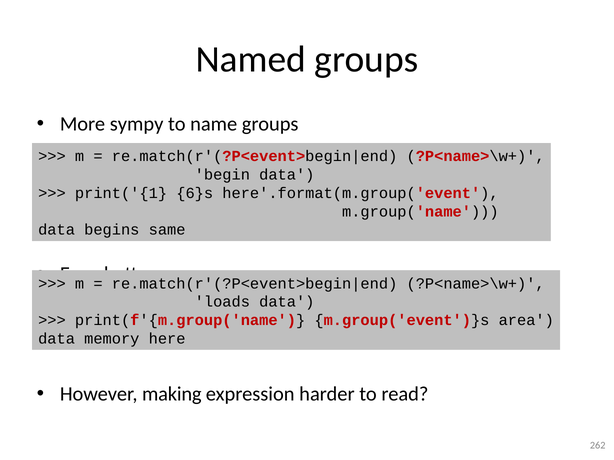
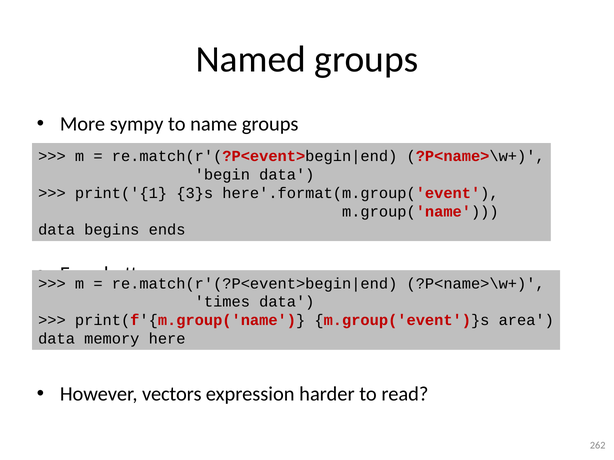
6}s: 6}s -> 3}s (195, 193)
same: same -> ends (167, 230)
loads: loads -> times (222, 302)
making: making -> vectors (172, 394)
